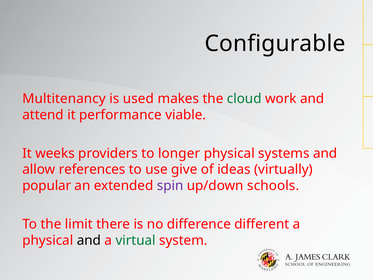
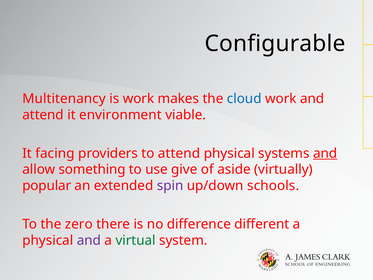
is used: used -> work (139, 99)
cloud colour: green -> blue (244, 99)
performance: performance -> environment (120, 115)
weeks: weeks -> facing (55, 153)
to longer: longer -> attend (179, 153)
and underline: none -> present (325, 153)
references: references -> something (92, 169)
ideas: ideas -> aside (234, 169)
limit: limit -> zero (79, 224)
and colour: black -> purple (89, 240)
